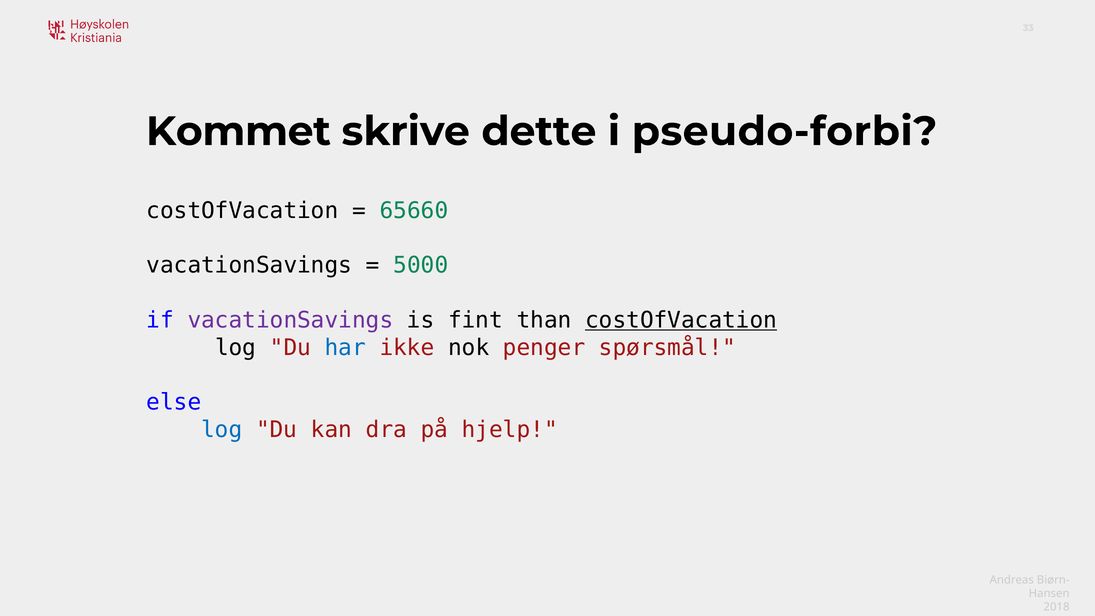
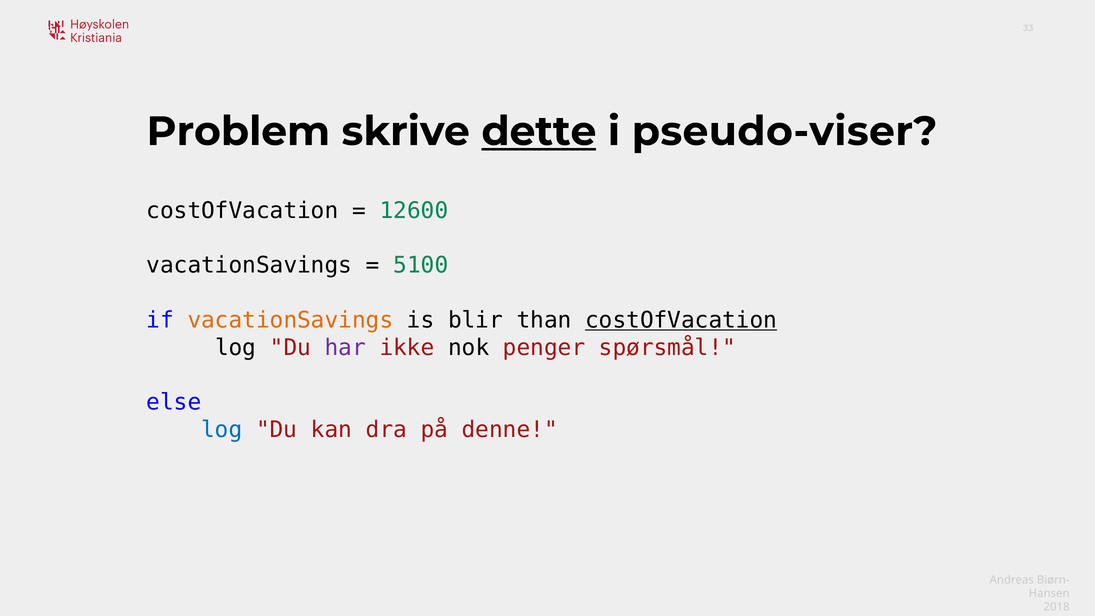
Kommet: Kommet -> Problem (238, 132)
dette underline: none -> present (539, 132)
pseudo-forbi: pseudo-forbi -> pseudo-viser (785, 132)
65660: 65660 -> 12600 (414, 211)
5000: 5000 -> 5100 (421, 265)
vacationSavings colour: purple -> orange (290, 320)
fint: fint -> blir (475, 320)
har colour: blue -> purple (345, 348)
hjelp: hjelp -> denne (510, 430)
